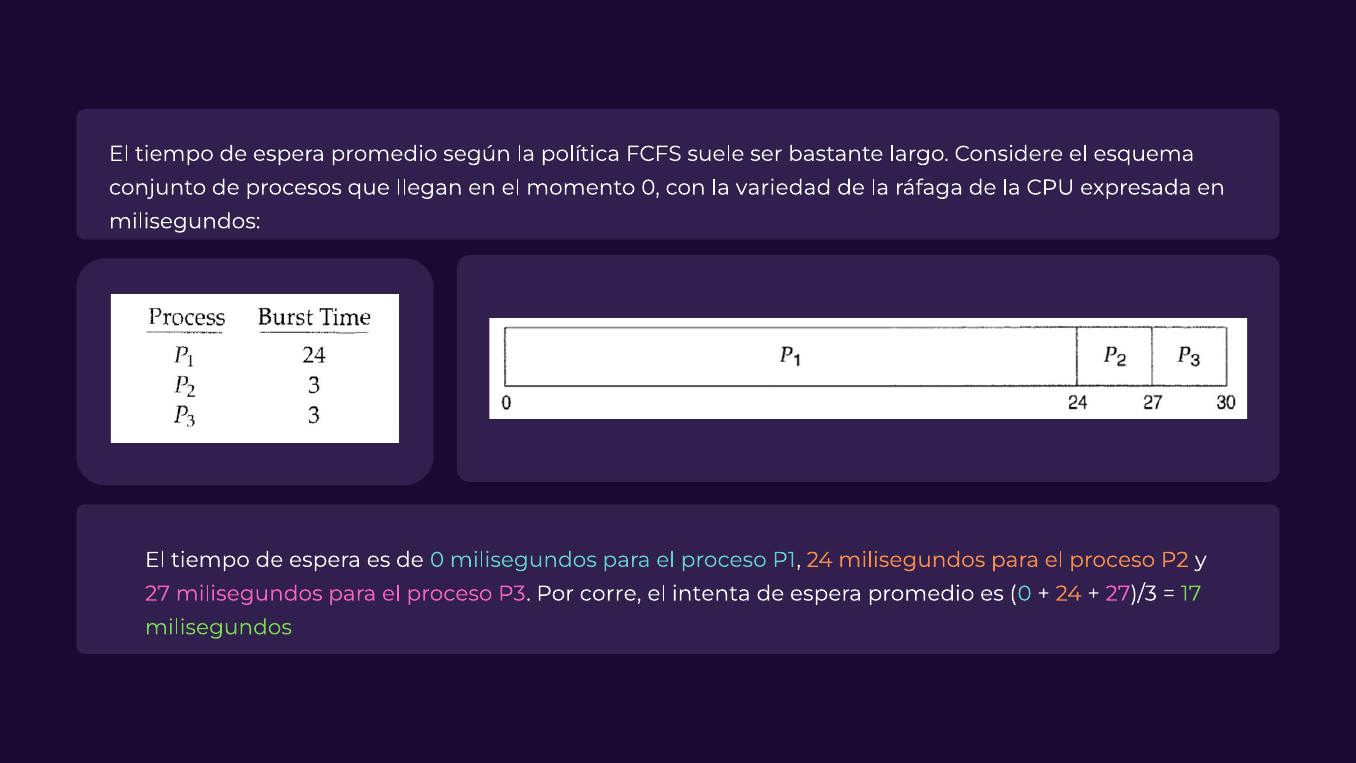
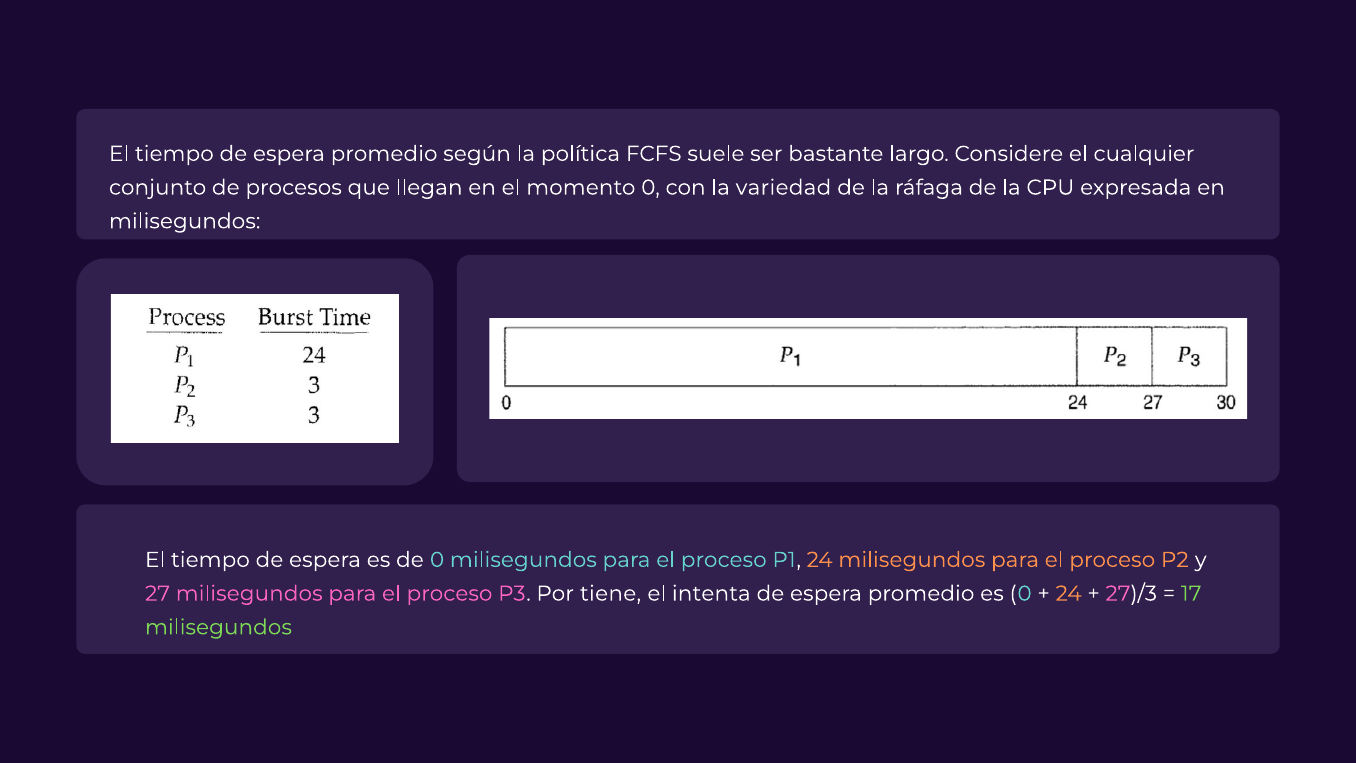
esquema: esquema -> cualquier (1144, 154)
corre: corre -> tiene (611, 593)
